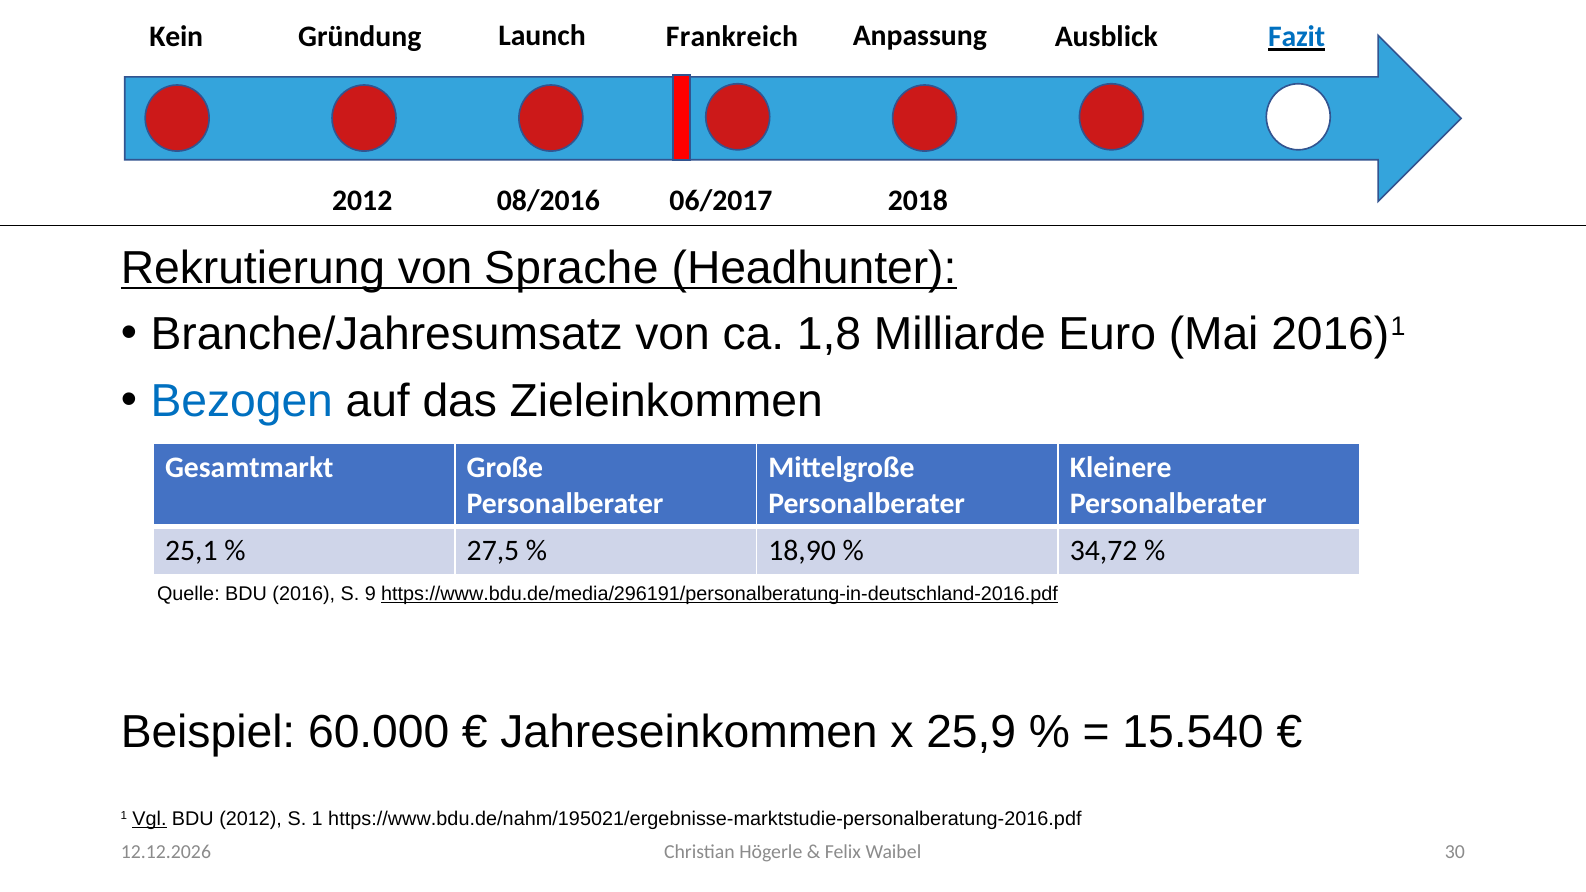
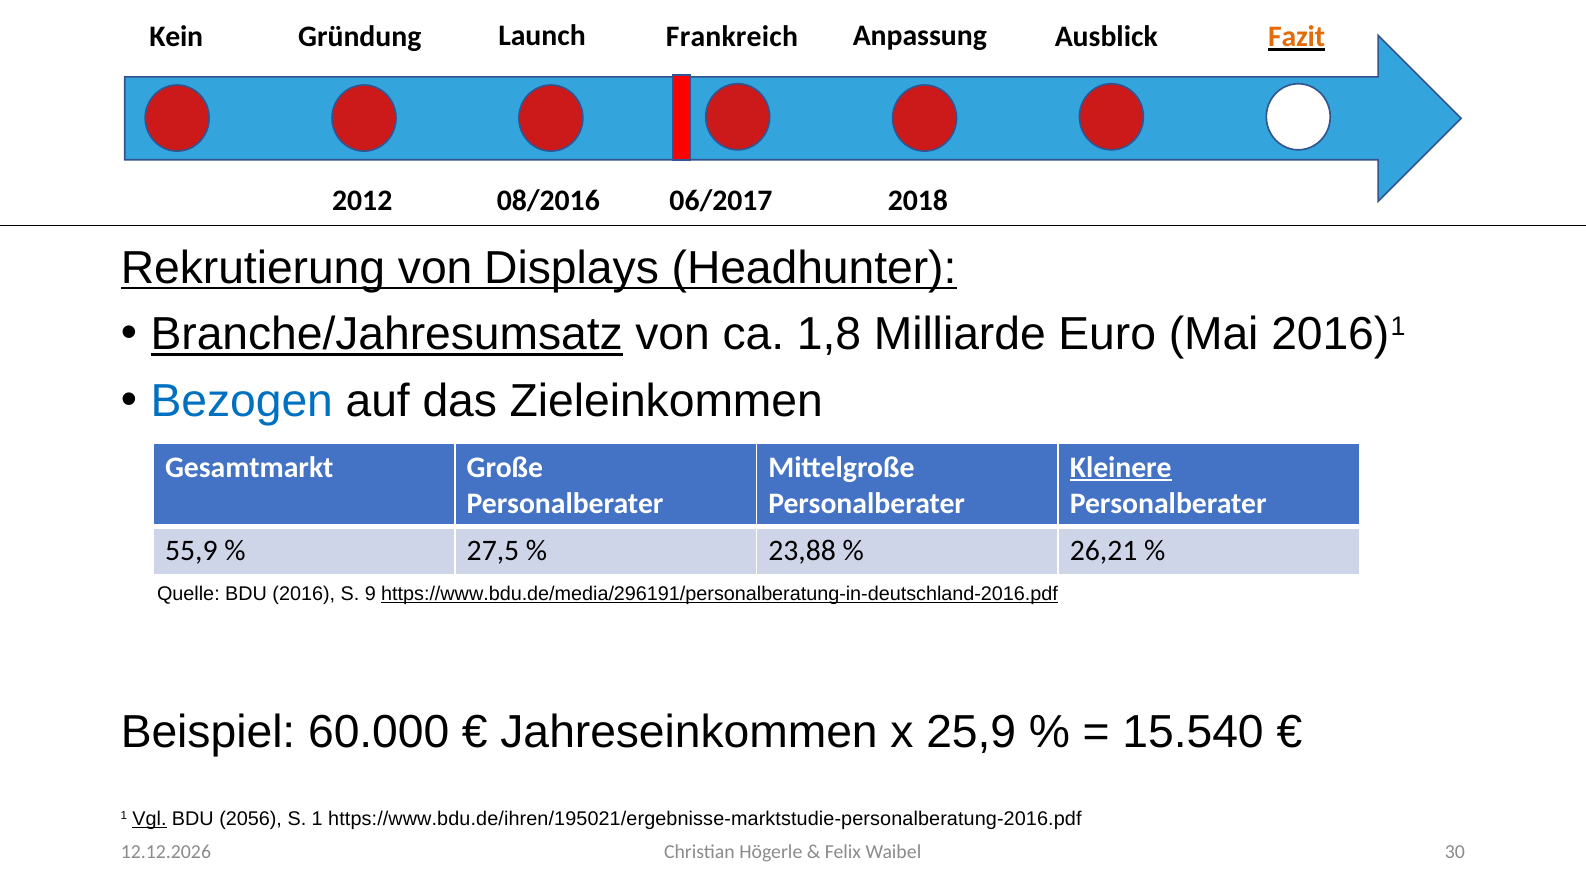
Fazit colour: blue -> orange (1297, 37)
Sprache: Sprache -> Displays (572, 268)
Branche/Jahresumsatz underline: none -> present (387, 334)
Kleinere underline: none -> present (1121, 468)
25,1: 25,1 -> 55,9 (191, 551)
18,90: 18,90 -> 23,88 (802, 551)
34,72: 34,72 -> 26,21 (1104, 551)
BDU 2012: 2012 -> 2056 (251, 819)
https://www.bdu.de/nahm/195021/ergebnisse-marktstudie-personalberatung-2016.pdf: https://www.bdu.de/nahm/195021/ergebnisse-marktstudie-personalberatung-2016.pdf -> https://www.bdu.de/ihren/195021/ergebnisse-marktstudie-personalberatung-2016.pdf (705, 819)
